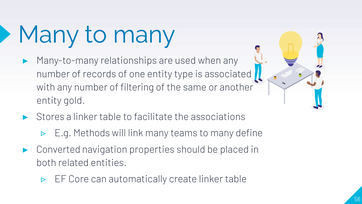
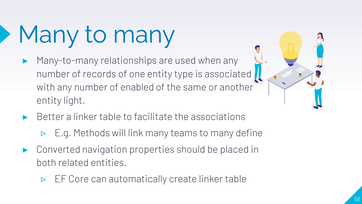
filtering: filtering -> enabled (137, 87)
gold: gold -> light (74, 100)
Stores: Stores -> Better (50, 117)
